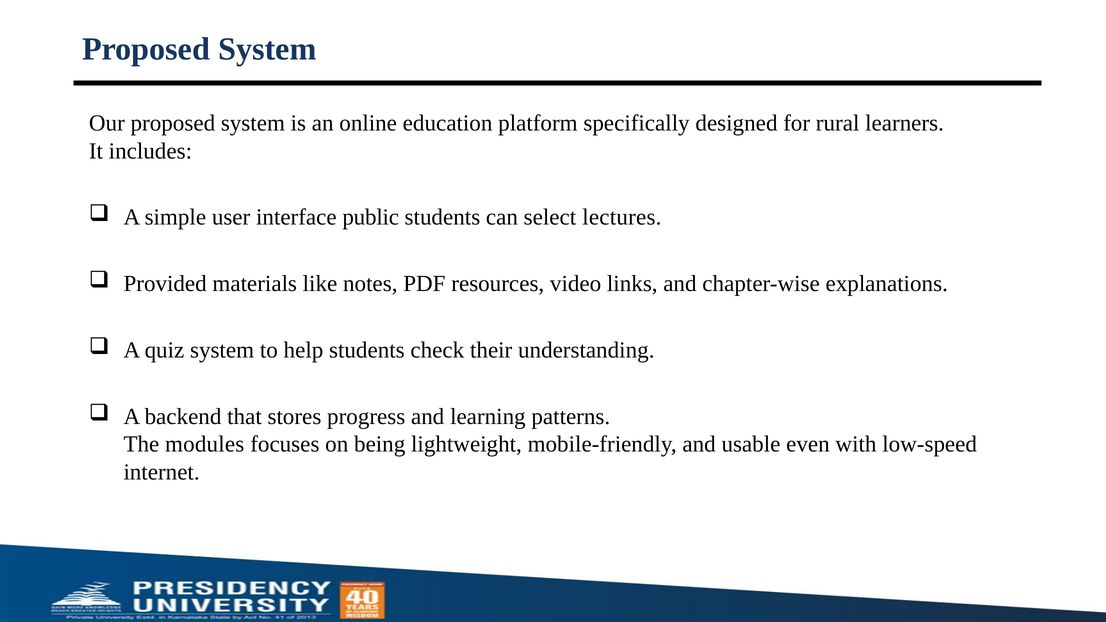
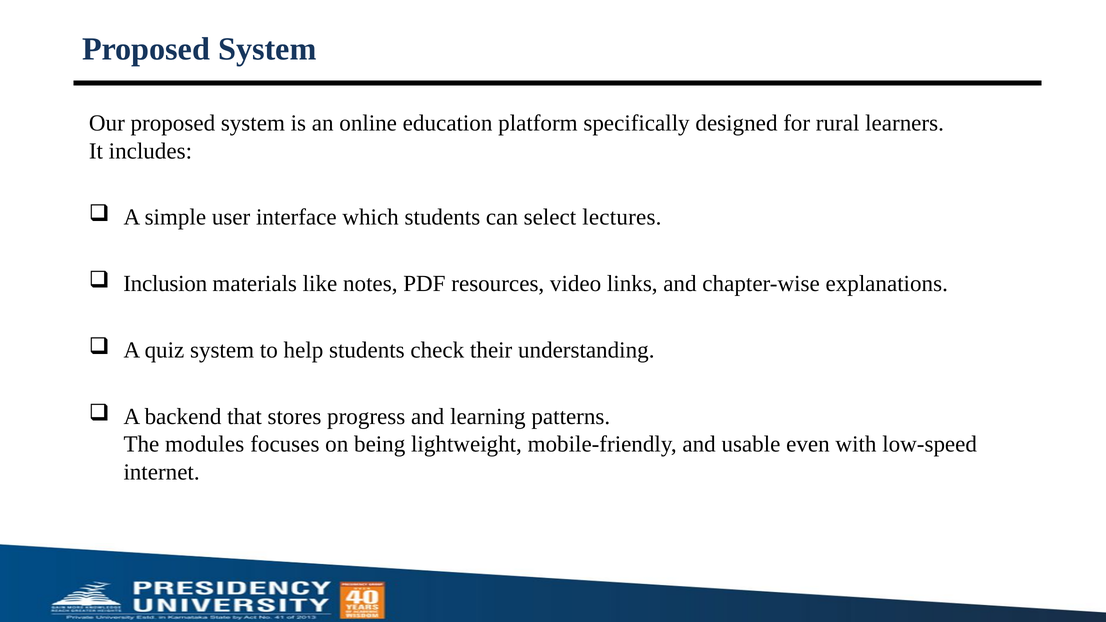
public: public -> which (371, 217)
Provided: Provided -> Inclusion (165, 284)
